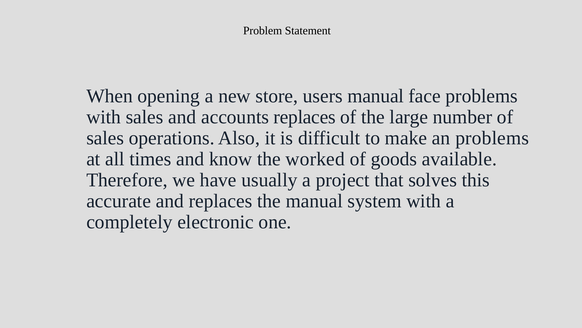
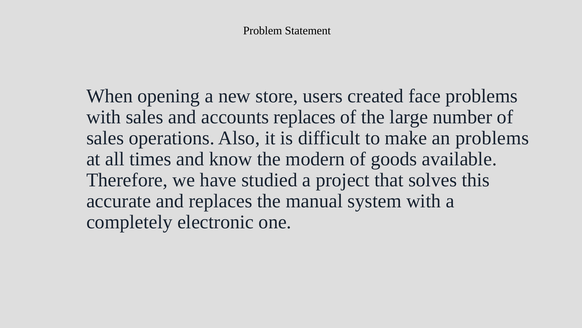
users manual: manual -> created (376, 96)
worked: worked -> modern (315, 159)
usually: usually -> studied (269, 180)
